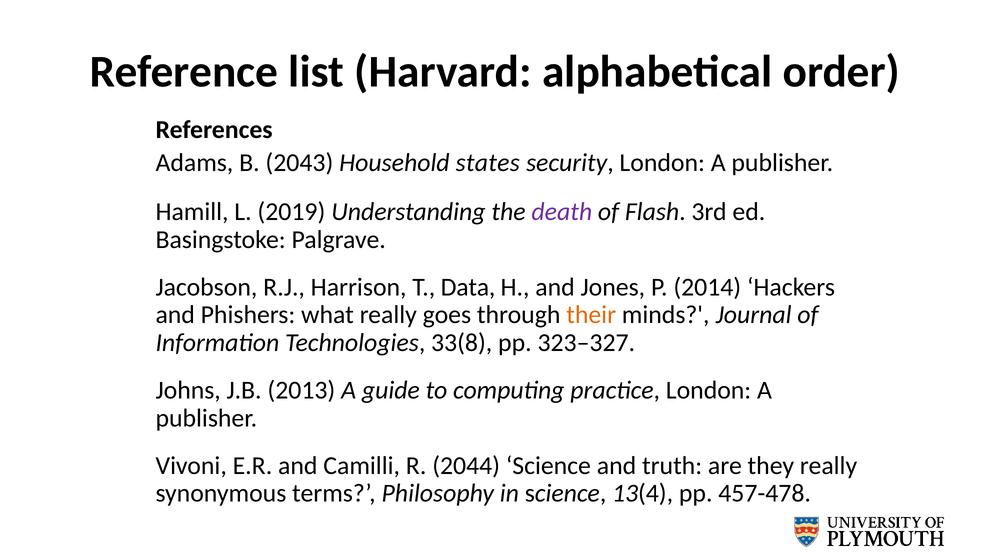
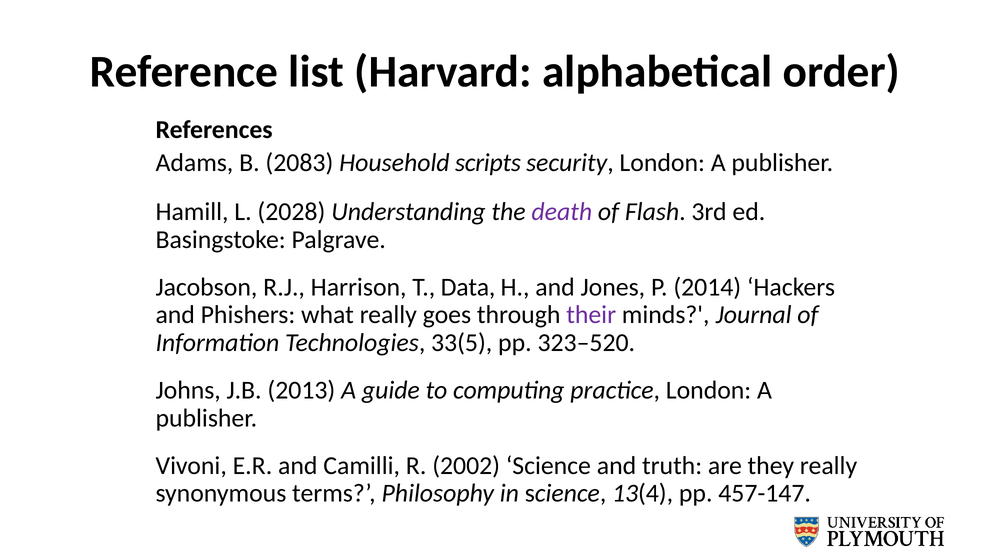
2043: 2043 -> 2083 (299, 163)
states: states -> scripts (488, 163)
2019: 2019 -> 2028 (291, 212)
their colour: orange -> purple (591, 315)
33(8: 33(8 -> 33(5 (462, 343)
323–327: 323–327 -> 323–520 (586, 343)
2044: 2044 -> 2002 (466, 466)
457-478: 457-478 -> 457-147 (765, 494)
